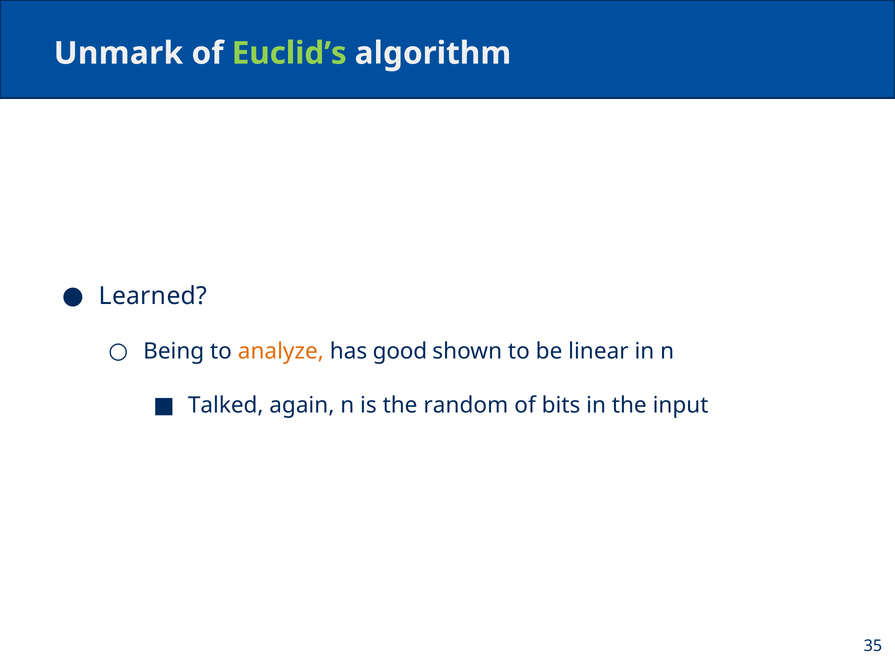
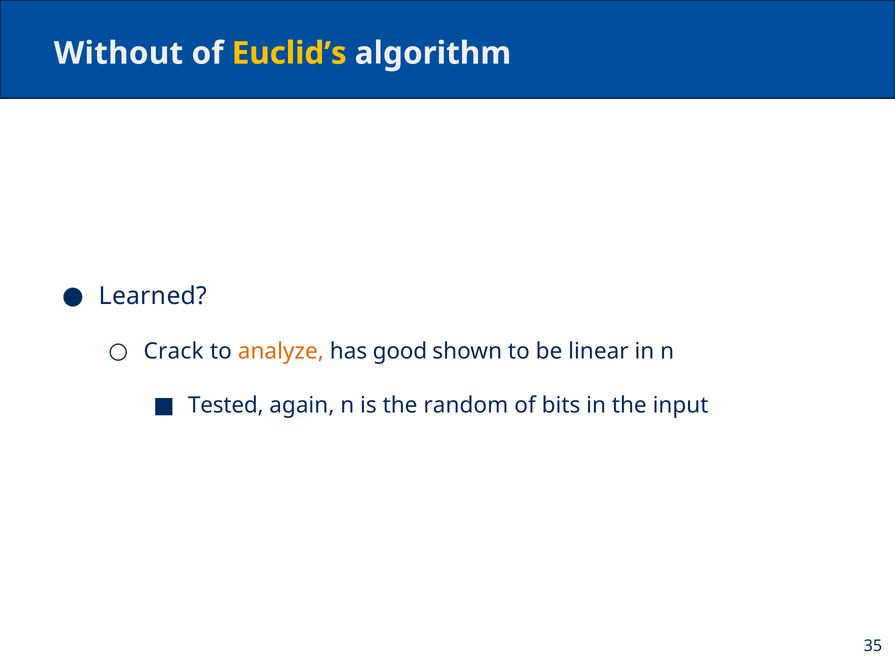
Unmark: Unmark -> Without (118, 53)
Euclid’s colour: light green -> yellow (289, 53)
Being: Being -> Crack (174, 351)
Talked: Talked -> Tested (226, 405)
